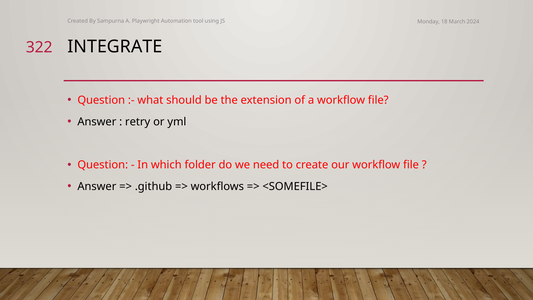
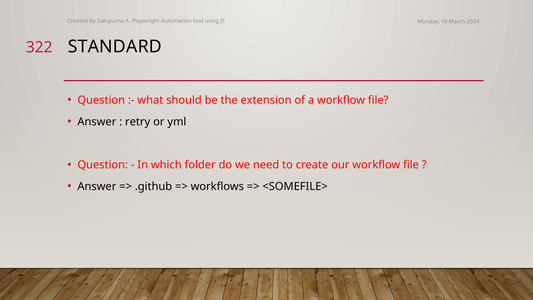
INTEGRATE: INTEGRATE -> STANDARD (115, 47)
